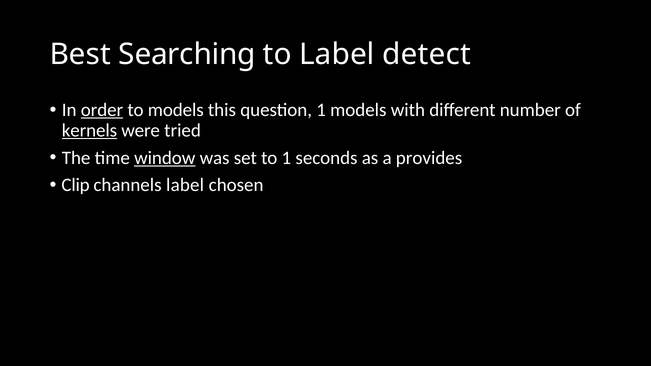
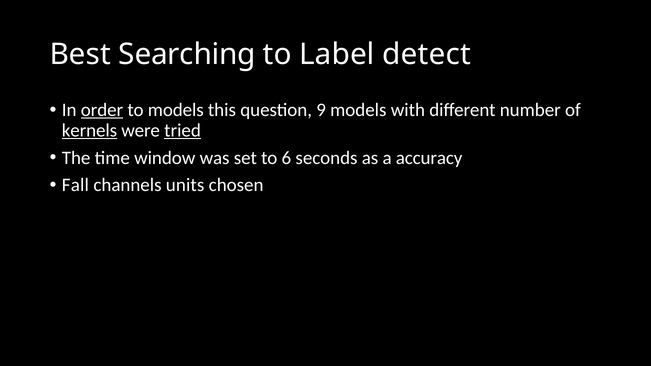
question 1: 1 -> 9 (321, 110)
tried underline: none -> present (183, 131)
window underline: present -> none (165, 158)
to 1: 1 -> 6 (286, 158)
provides: provides -> accuracy (429, 158)
Clip: Clip -> Fall (75, 185)
channels label: label -> units (185, 185)
